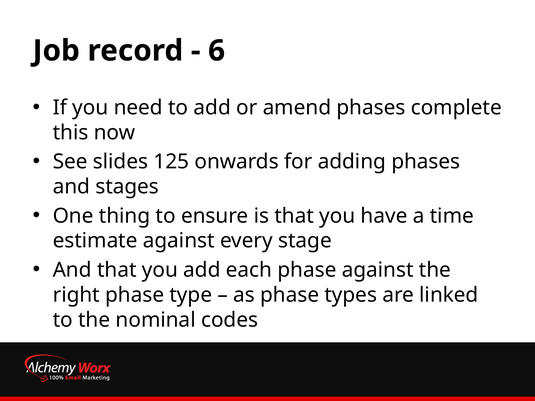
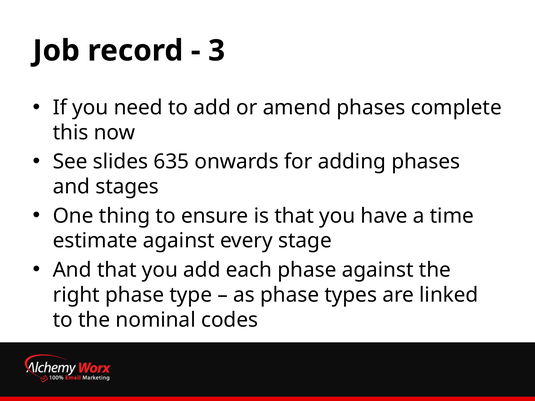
6: 6 -> 3 (217, 51)
125: 125 -> 635 (171, 162)
